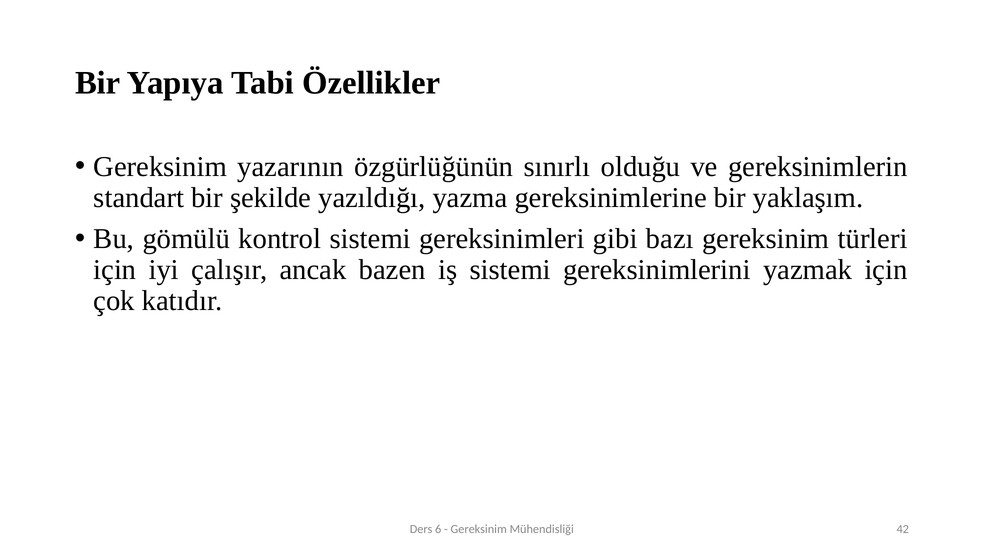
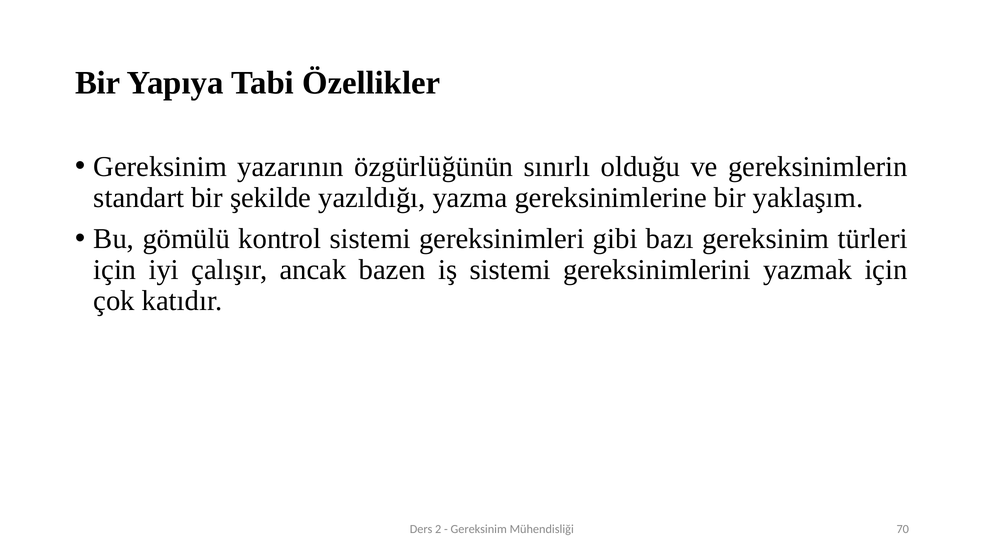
6: 6 -> 2 (438, 529)
42: 42 -> 70 (903, 528)
